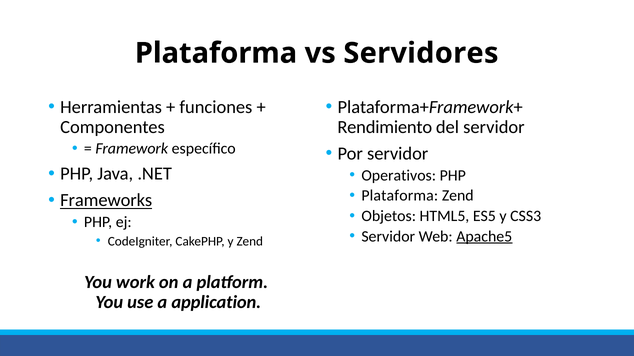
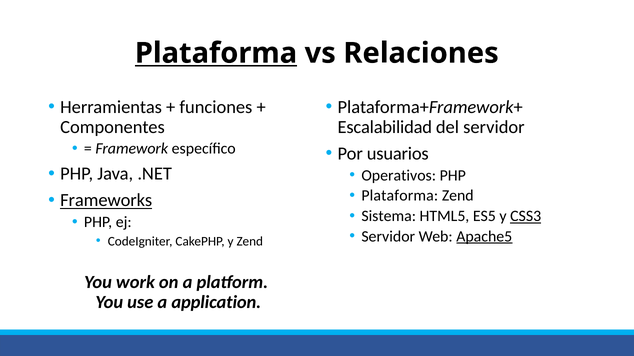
Plataforma underline: none -> present (216, 53)
Servidores: Servidores -> Relaciones (421, 53)
Rendimiento: Rendimiento -> Escalabilidad (385, 127)
Por servidor: servidor -> usuarios (398, 154)
Objetos: Objetos -> Sistema (389, 216)
CSS3 underline: none -> present (526, 216)
